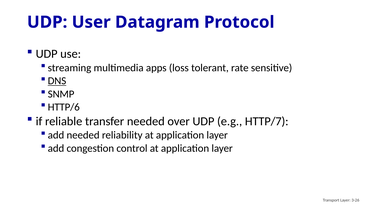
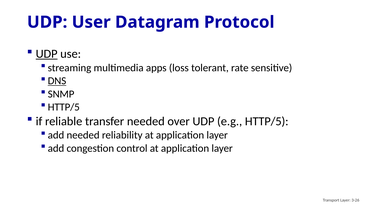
UDP underline: none -> present (47, 54)
HTTP/6: HTTP/6 -> HTTP/5 (64, 107)
e.g HTTP/7: HTTP/7 -> HTTP/5 (267, 122)
